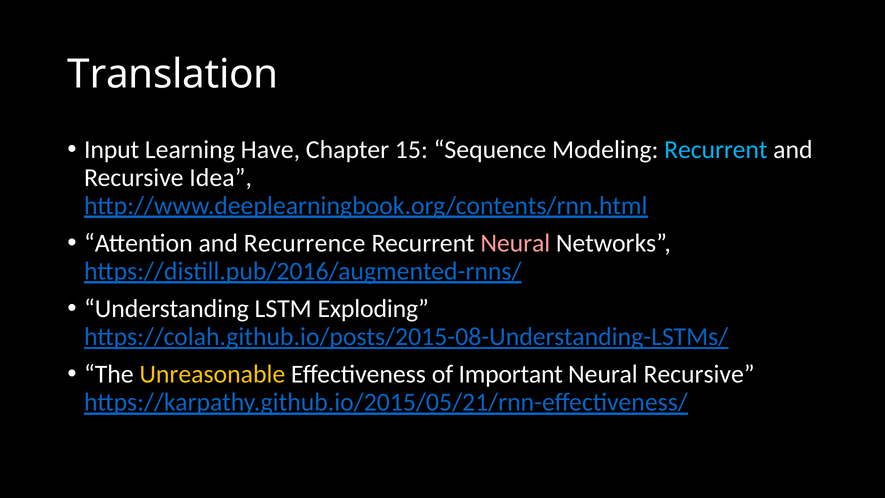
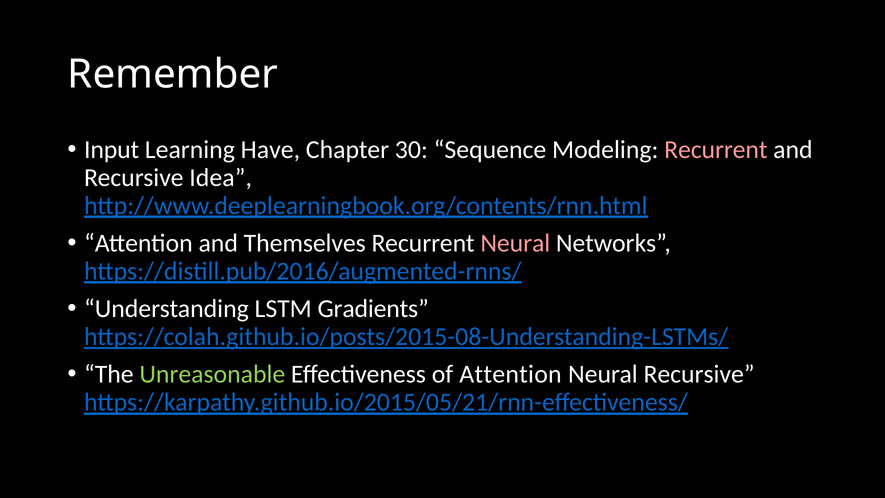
Translation: Translation -> Remember (173, 74)
15: 15 -> 30 (411, 150)
Recurrent colour: light blue -> pink (716, 150)
Recurrence: Recurrence -> Themselves (305, 243)
Exploding: Exploding -> Gradients (373, 308)
Unreasonable colour: yellow -> light green (212, 374)
of Important: Important -> Attention (511, 374)
